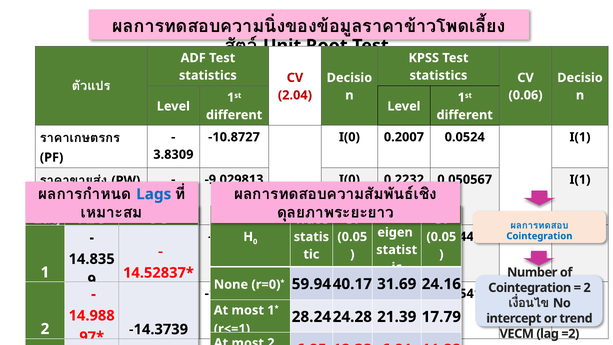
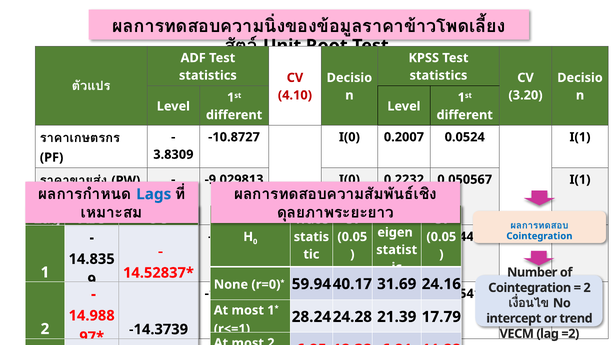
2.04: 2.04 -> 4.10 (295, 95)
0.06: 0.06 -> 3.20 (526, 95)
